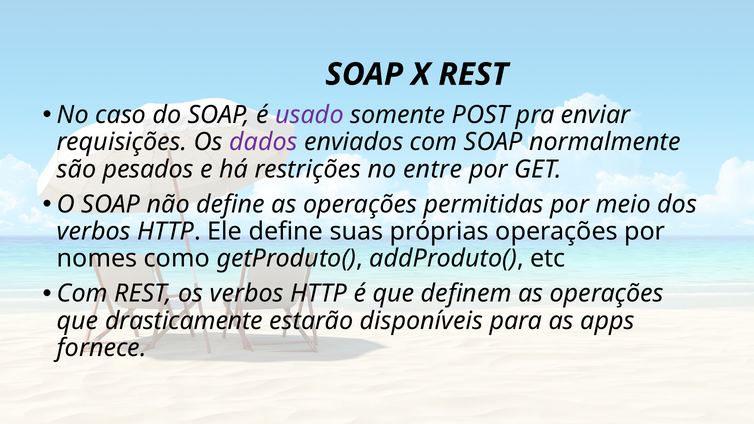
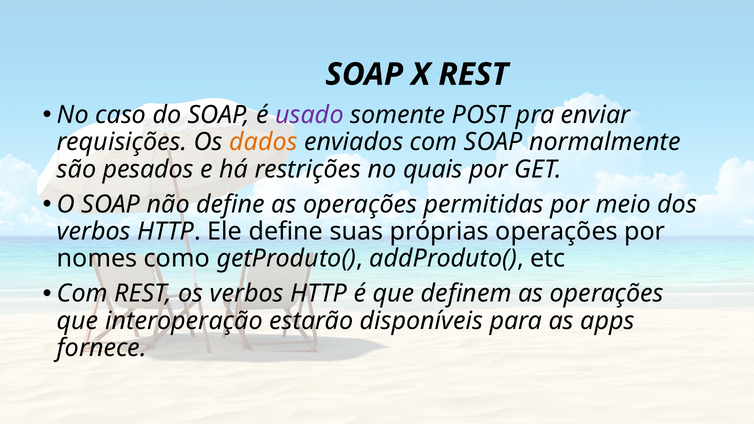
dados colour: purple -> orange (263, 142)
entre: entre -> quais (433, 169)
drasticamente: drasticamente -> interoperação (184, 321)
